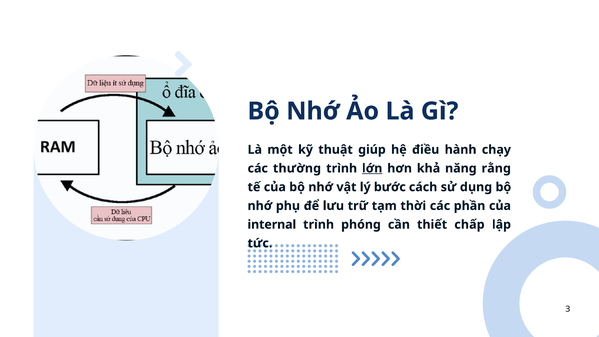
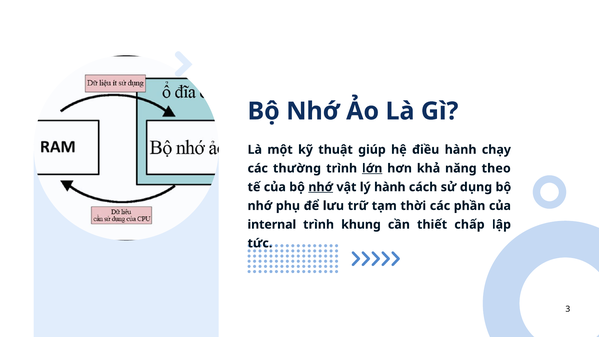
rằng: rằng -> theo (496, 168)
nhớ underline: none -> present (321, 187)
lý bước: bước -> hành (390, 187)
phóng: phóng -> khung (361, 225)
